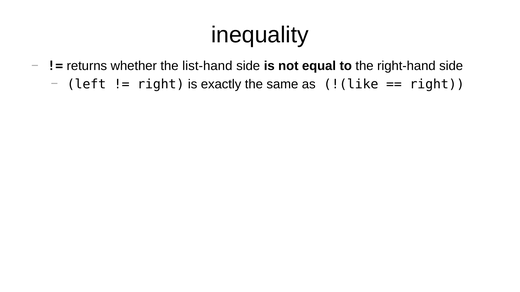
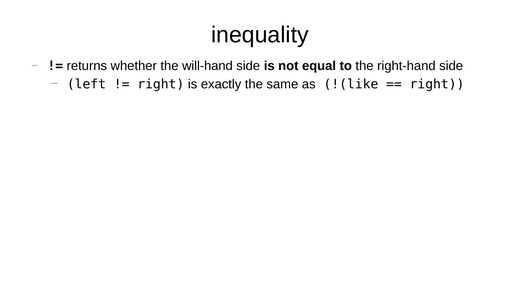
list-hand: list-hand -> will-hand (207, 66)
